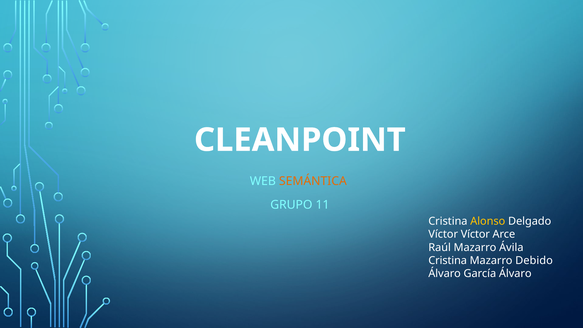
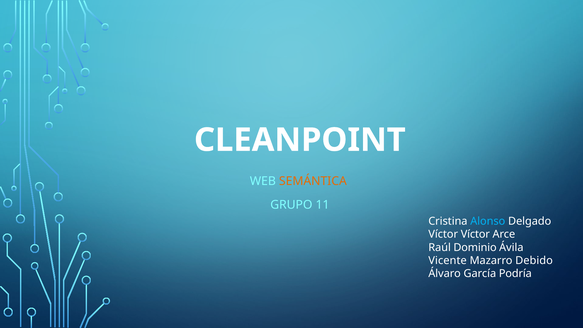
Alonso colour: yellow -> light blue (488, 221)
Raúl Mazarro: Mazarro -> Dominio (475, 247)
Cristina: Cristina -> Vicente (448, 260)
García Álvaro: Álvaro -> Podría (515, 274)
